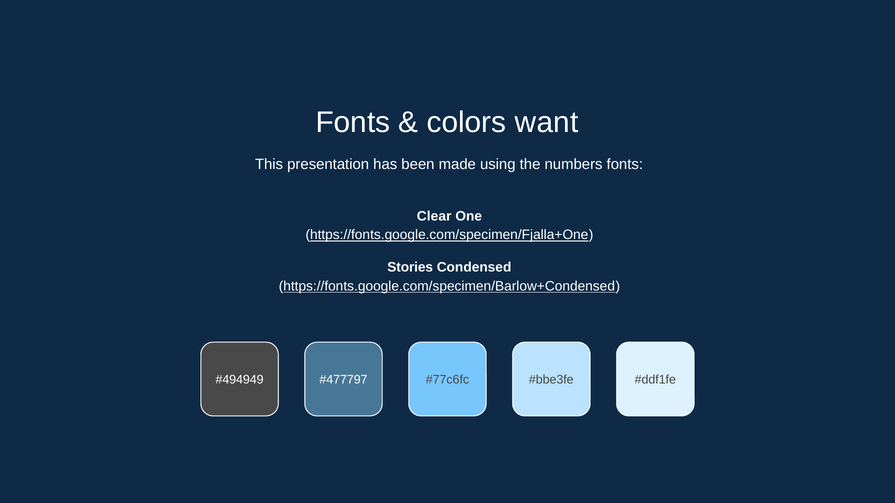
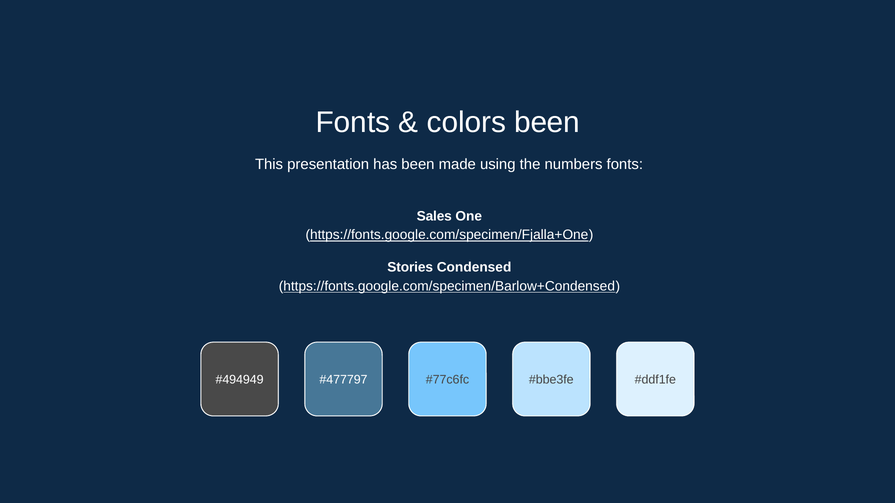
colors want: want -> been (547, 122)
Clear: Clear -> Sales (434, 216)
